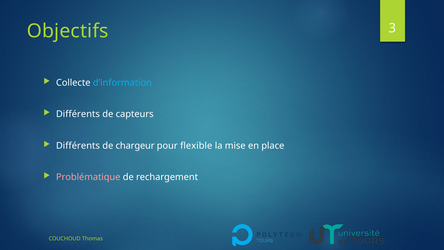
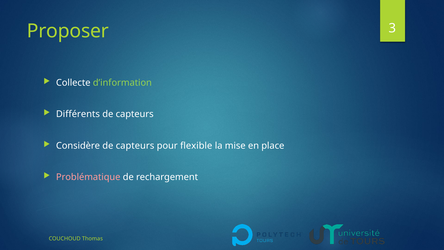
Objectifs: Objectifs -> Proposer (68, 31)
d’information colour: light blue -> light green (122, 83)
Différents: Différents -> Considère (78, 146)
chargeur: chargeur -> capteurs (135, 146)
